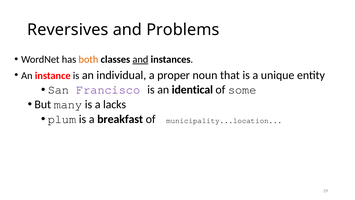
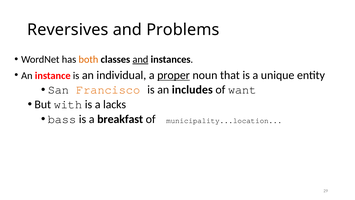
proper underline: none -> present (174, 75)
Francisco colour: purple -> orange (108, 90)
identical: identical -> includes (192, 90)
some: some -> want (242, 90)
many: many -> with (68, 104)
plum: plum -> bass (62, 119)
